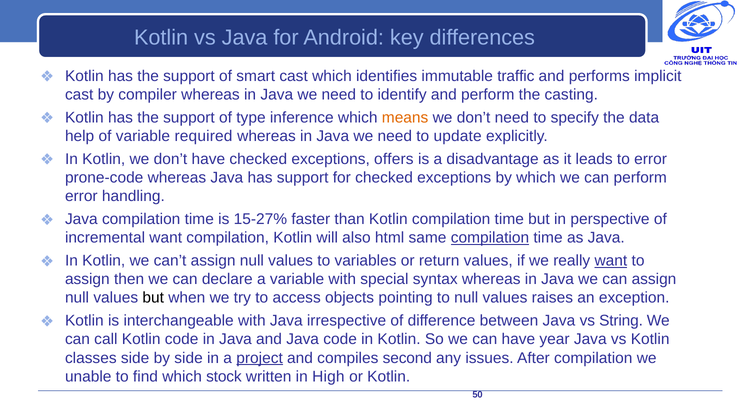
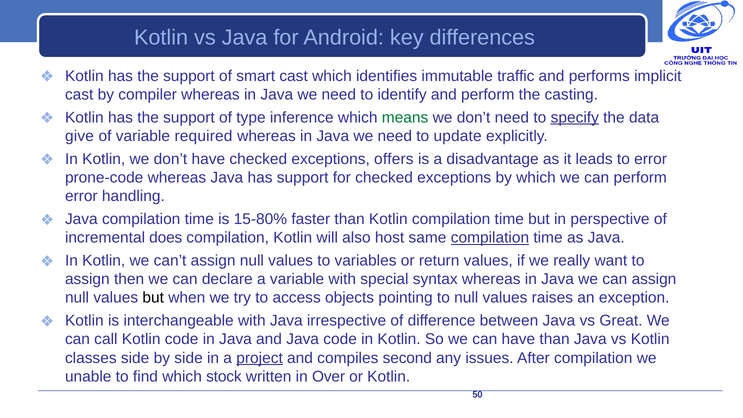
means colour: orange -> green (405, 117)
specify underline: none -> present (575, 117)
help: help -> give (80, 136)
15-27%: 15-27% -> 15-80% (260, 219)
incremental want: want -> does (166, 238)
html: html -> host (390, 238)
want underline: present -> none (611, 261)
String: String -> Great (621, 321)
have year: year -> than (555, 339)
High: High -> Over (329, 376)
